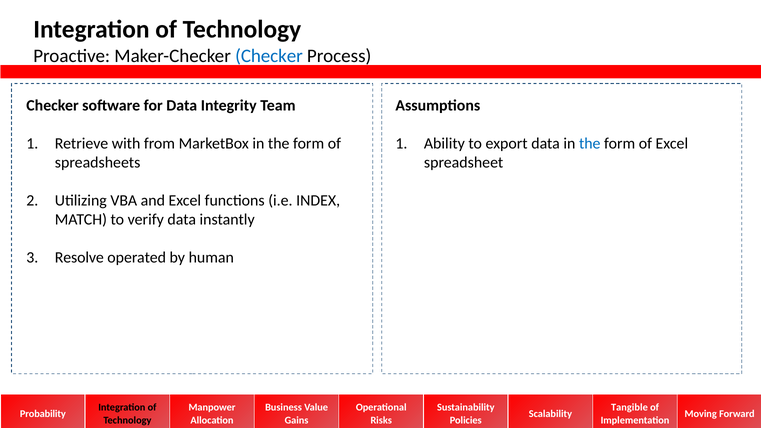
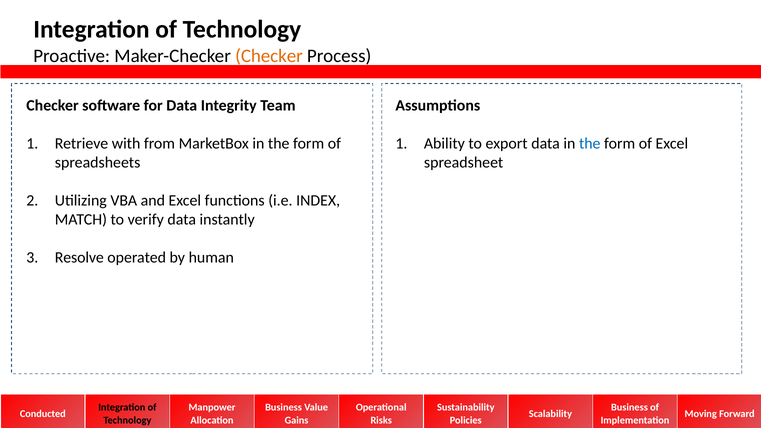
Checker colour: blue -> orange (269, 56)
Tangible: Tangible -> Business (629, 408)
Probability: Probability -> Conducted (43, 414)
